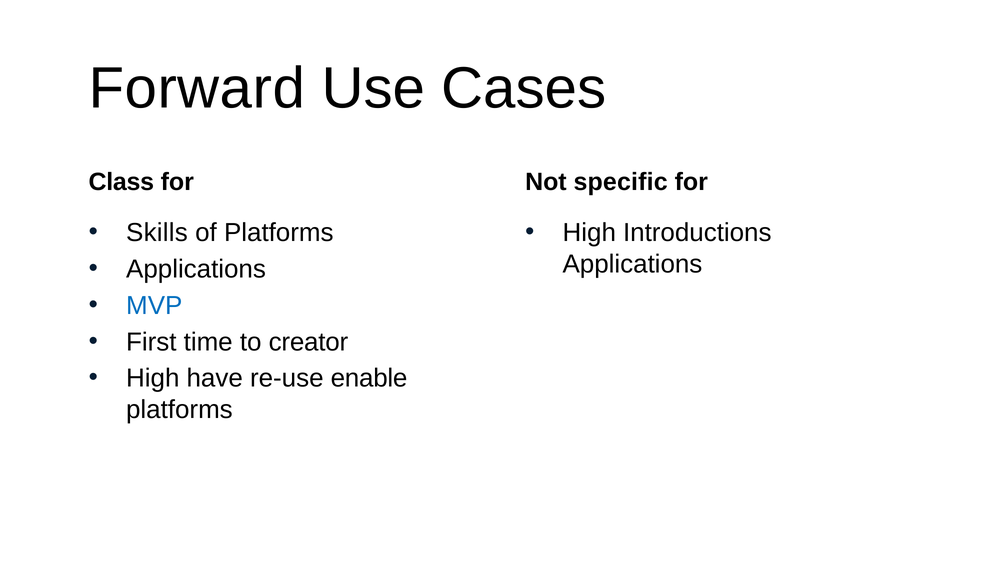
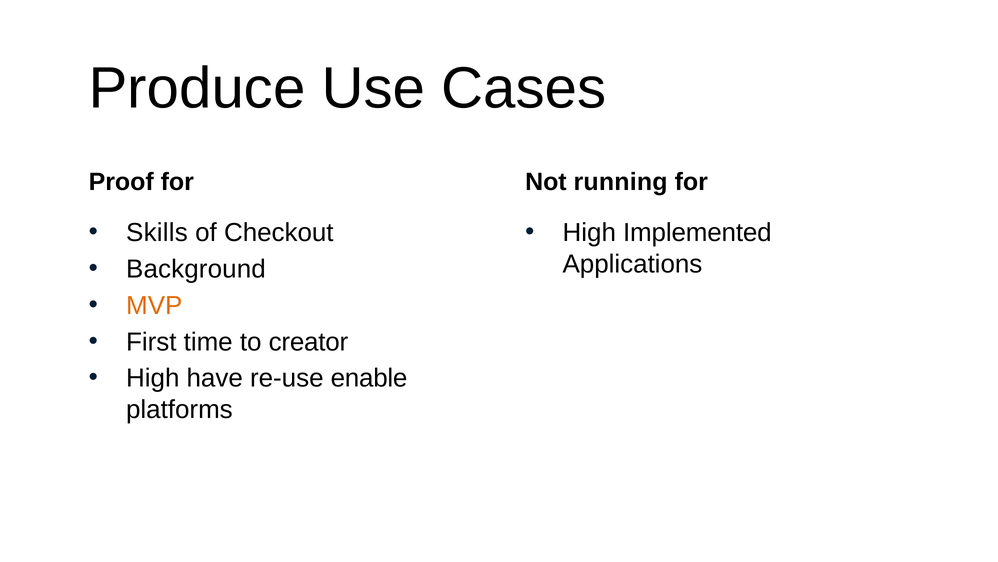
Forward: Forward -> Produce (197, 88)
Class: Class -> Proof (121, 182)
specific: specific -> running (621, 182)
of Platforms: Platforms -> Checkout (279, 232)
Introductions: Introductions -> Implemented (697, 232)
Applications: Applications -> Background (196, 269)
MVP colour: blue -> orange (154, 305)
